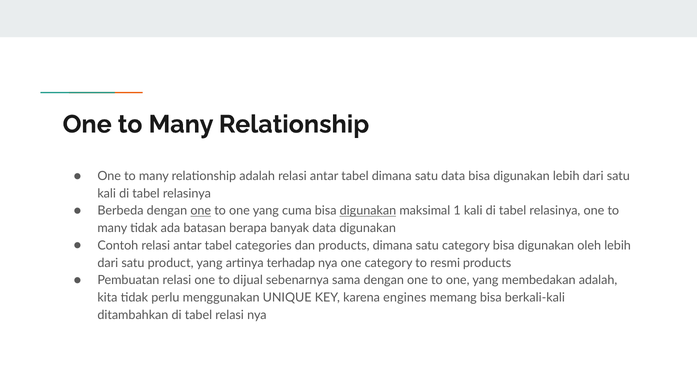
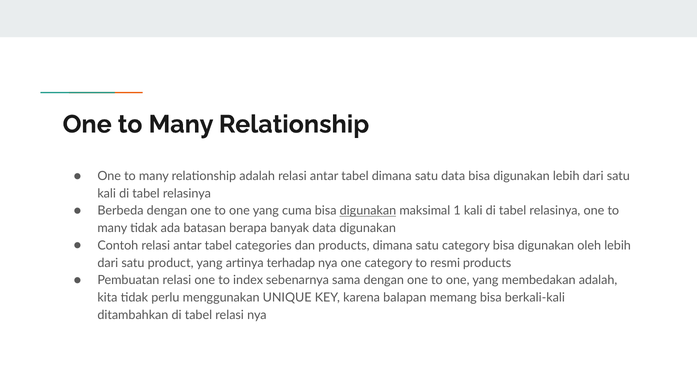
one underline: present -> none (201, 211)
dijual: dijual -> index (248, 280)
engines: engines -> balapan (405, 298)
